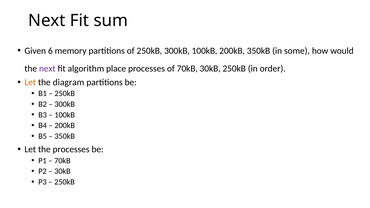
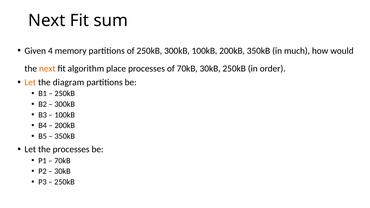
6: 6 -> 4 (50, 51)
some: some -> much (297, 51)
next colour: purple -> orange (47, 69)
